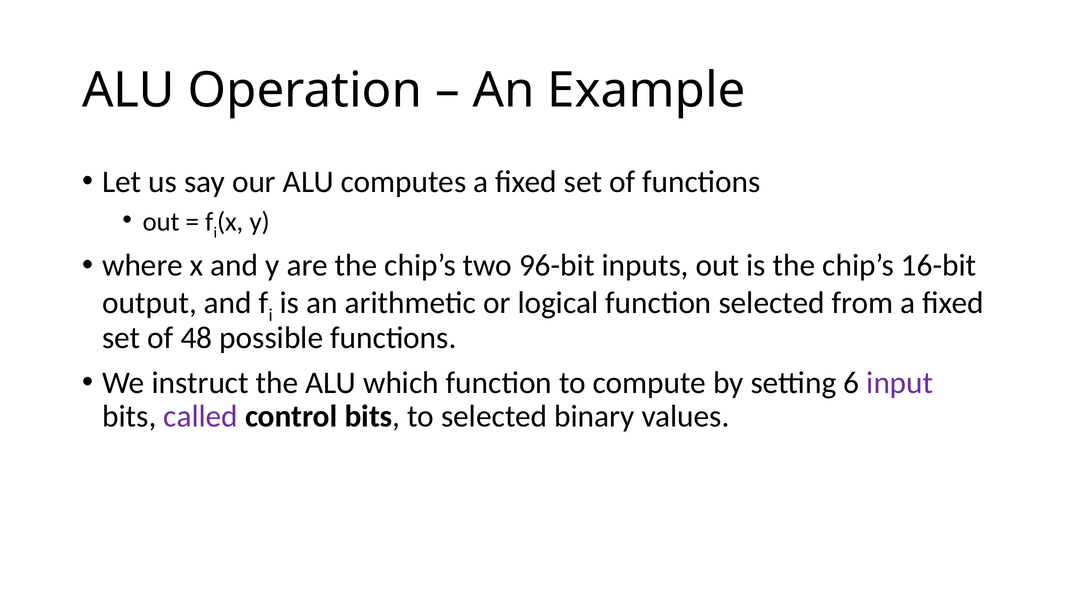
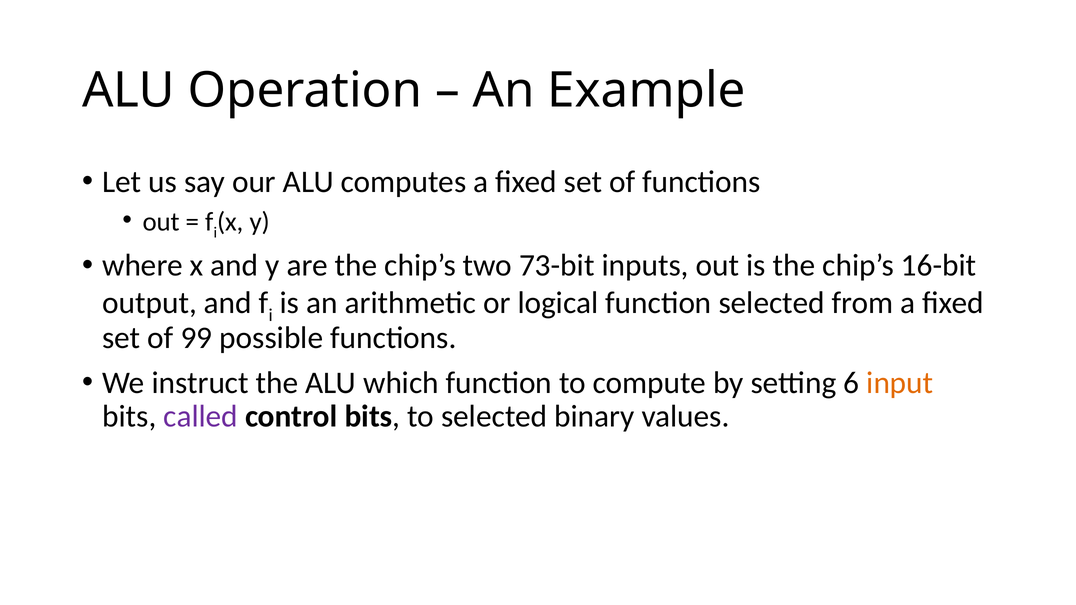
96-bit: 96-bit -> 73-bit (557, 266)
48: 48 -> 99 (196, 338)
input colour: purple -> orange (900, 383)
